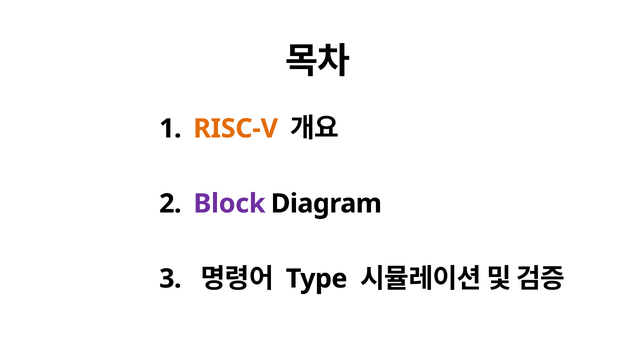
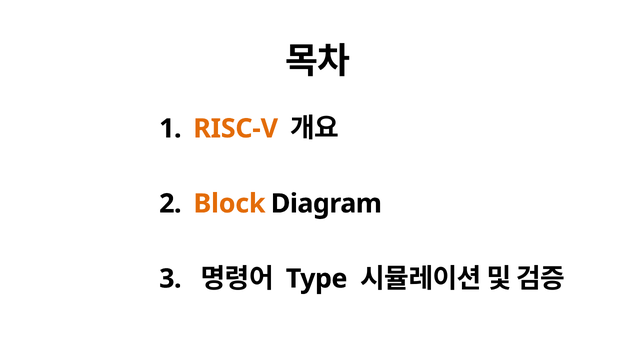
Block colour: purple -> orange (229, 204)
